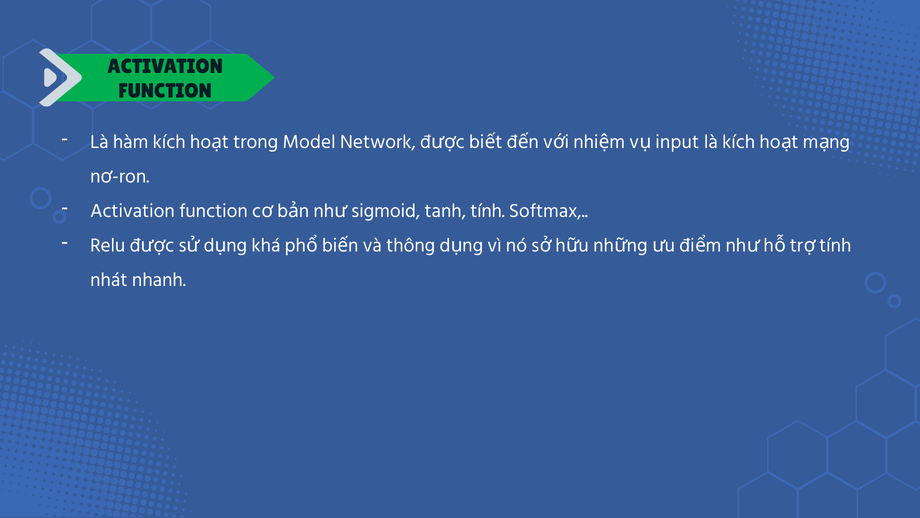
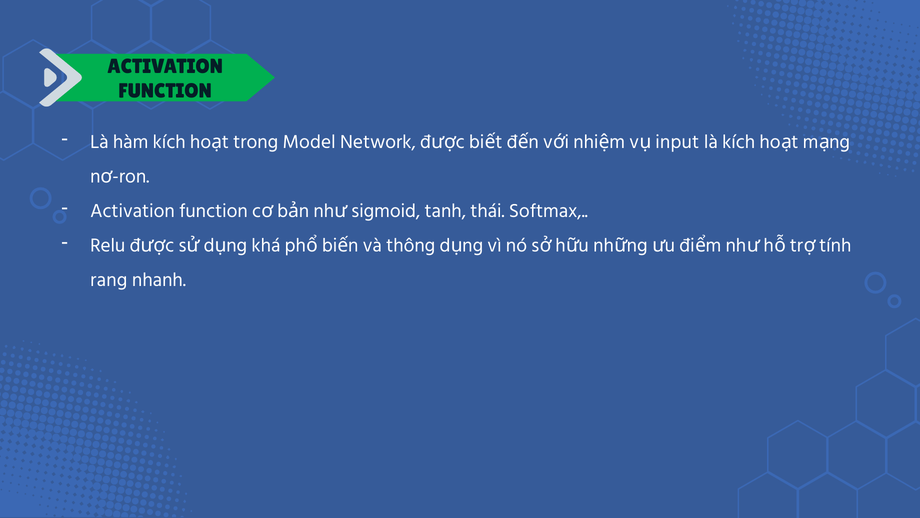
tanh tính: tính -> thái (488, 211)
nhát: nhát -> rang (109, 280)
